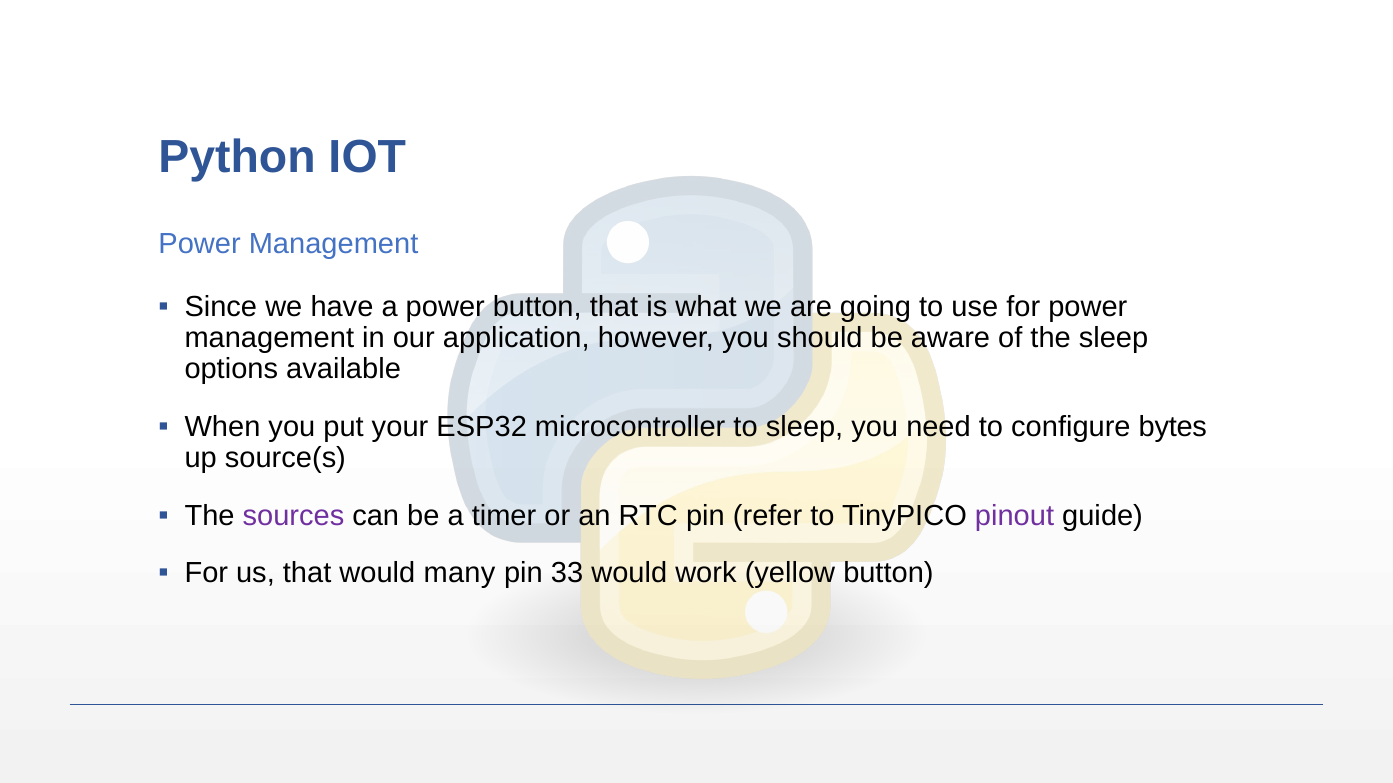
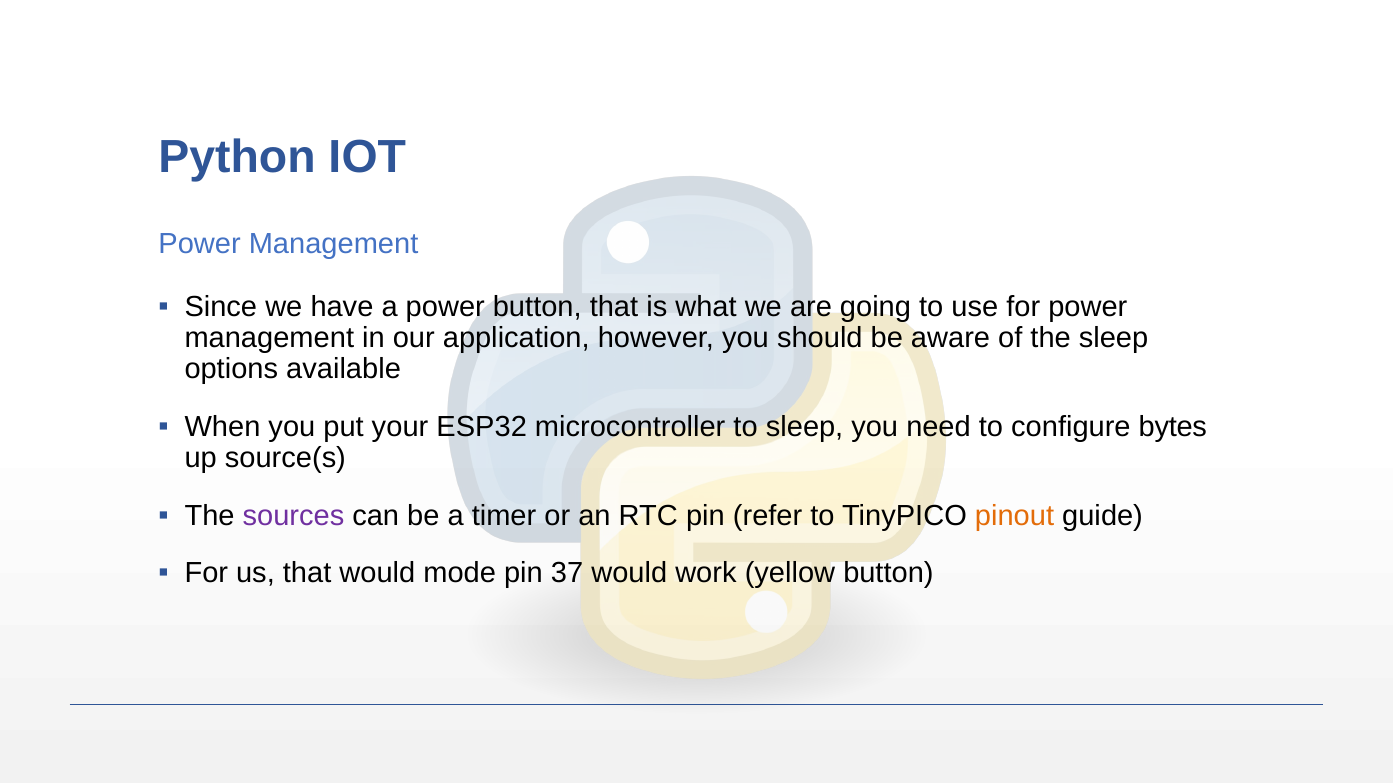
pinout colour: purple -> orange (1015, 516)
many: many -> mode (460, 573)
33: 33 -> 37 (567, 573)
